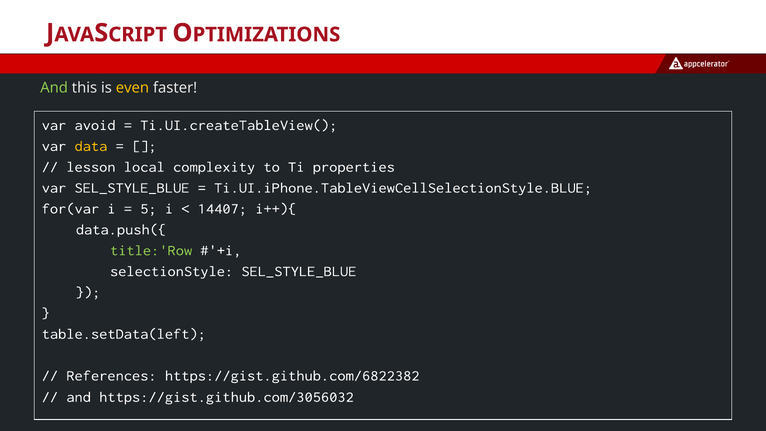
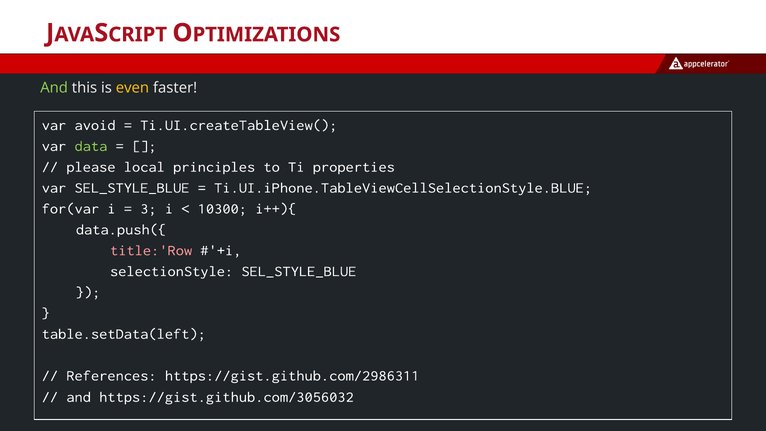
data colour: yellow -> light green (91, 146)
lesson: lesson -> please (91, 167)
complexity: complexity -> principles (214, 167)
5: 5 -> 3 (148, 209)
14407: 14407 -> 10300 (222, 209)
title:'Row colour: light green -> pink (151, 250)
https://gist.github.com/6822382: https://gist.github.com/6822382 -> https://gist.github.com/2986311 (292, 375)
